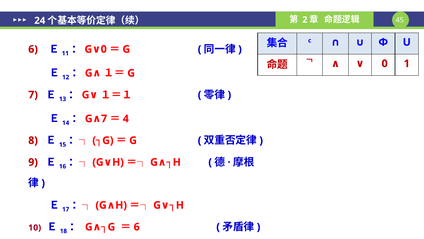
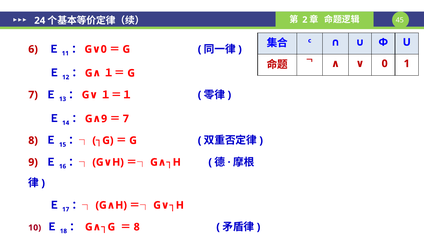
4: 4 -> 7 (126, 118)
7: 7 -> 9 (104, 118)
6: 6 -> 8 (137, 226)
